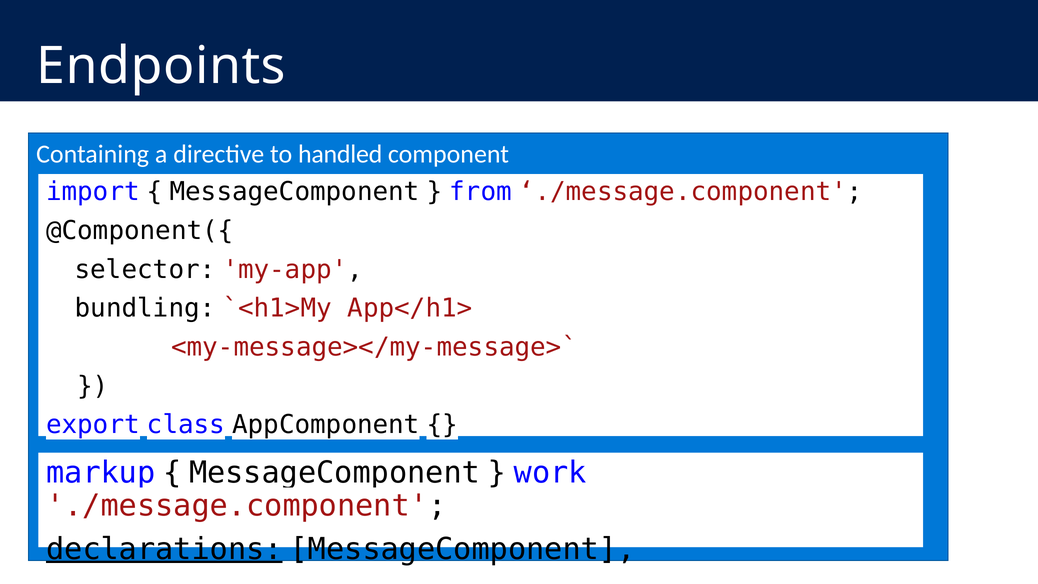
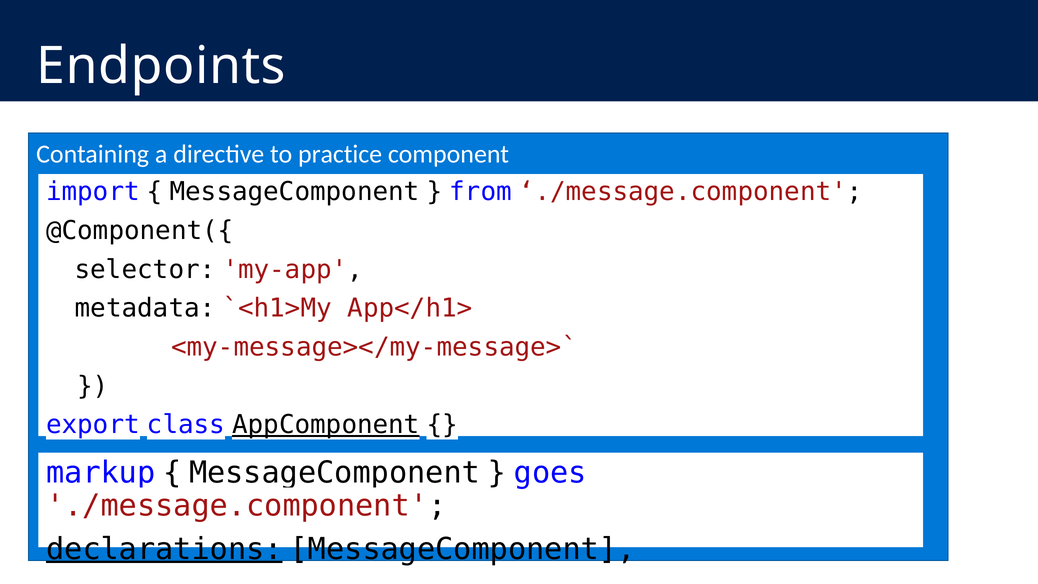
handled: handled -> practice (340, 154)
bundling: bundling -> metadata (145, 308)
AppComponent underline: none -> present (326, 425)
work: work -> goes (550, 473)
